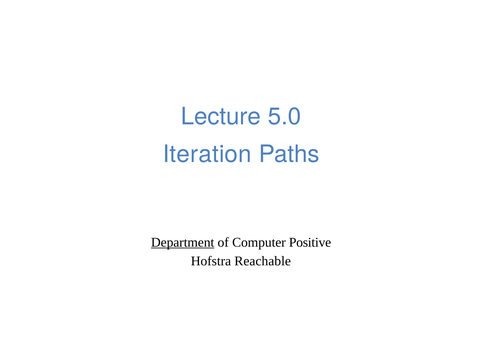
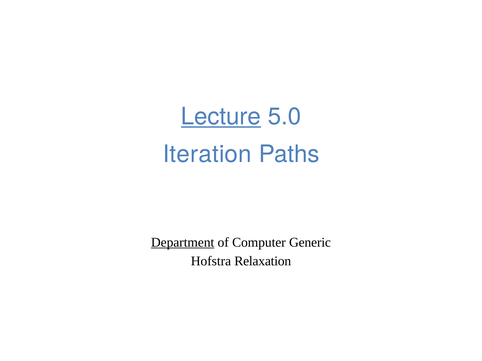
Lecture underline: none -> present (221, 117)
Positive: Positive -> Generic (310, 243)
Reachable: Reachable -> Relaxation (263, 261)
